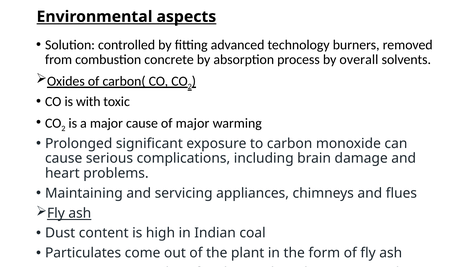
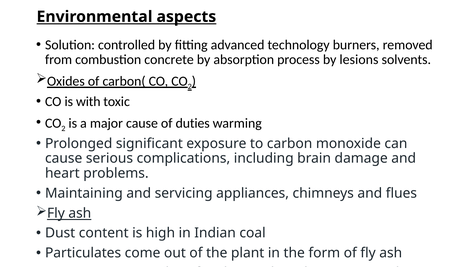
overall: overall -> lesions (359, 60)
of major: major -> duties (193, 123)
